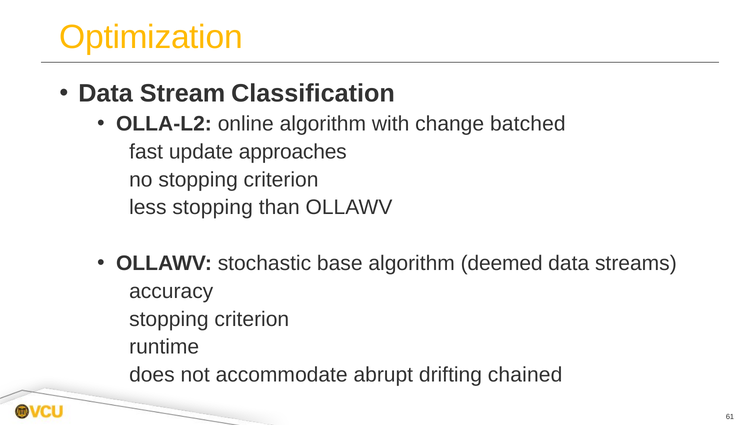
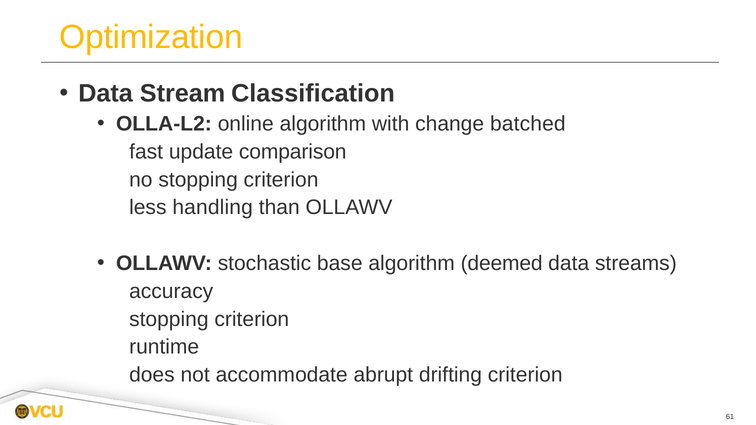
approaches: approaches -> comparison (293, 152)
less stopping: stopping -> handling (213, 208)
drifting chained: chained -> criterion (525, 375)
